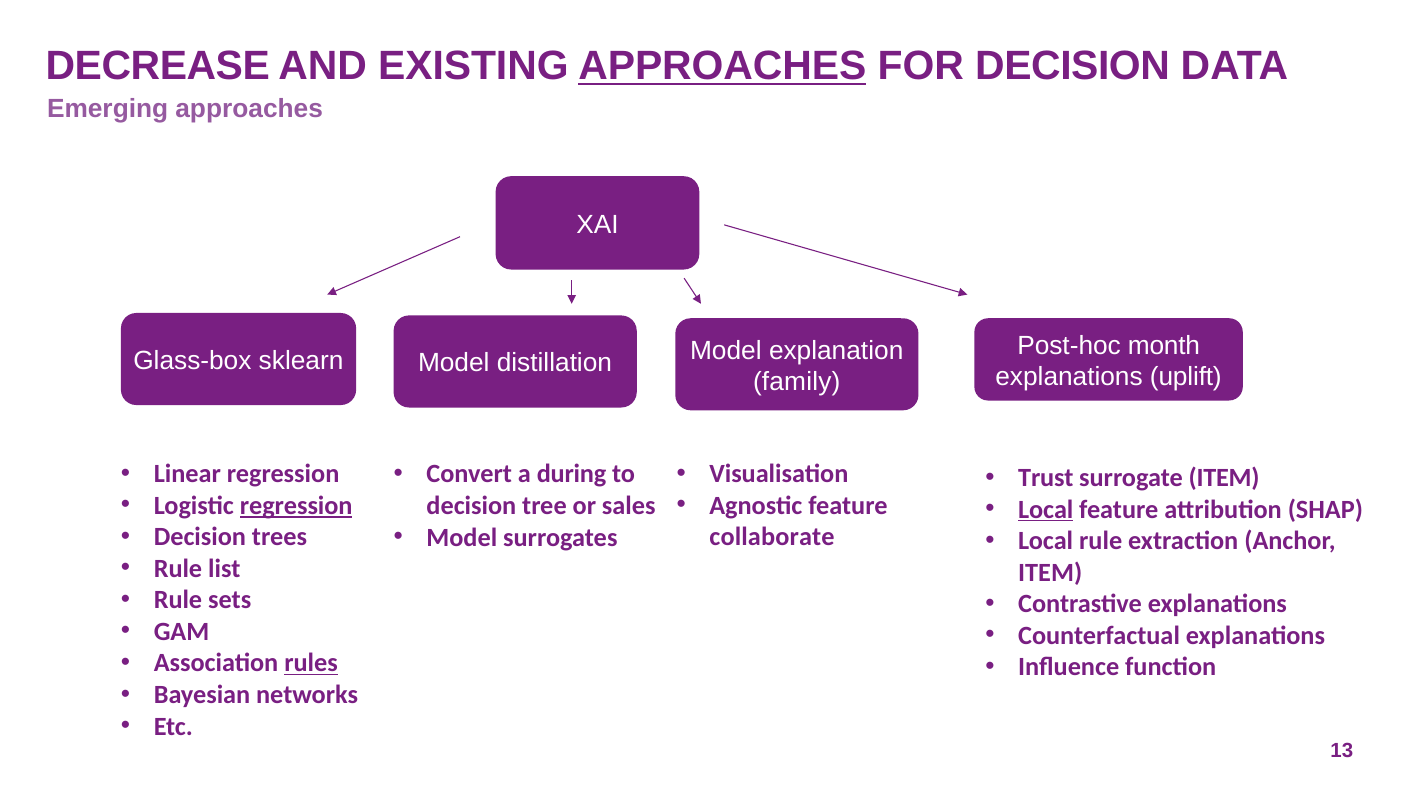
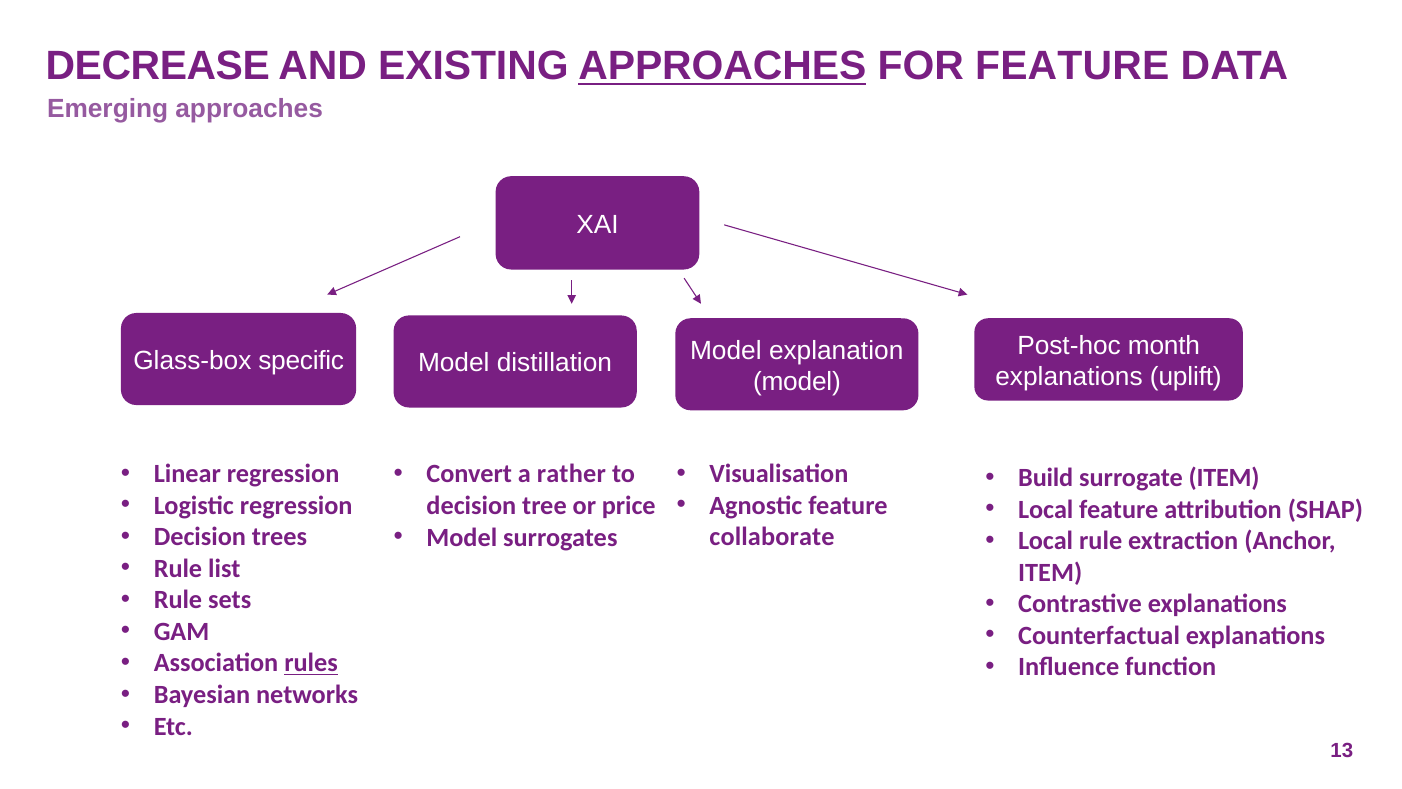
FOR DECISION: DECISION -> FEATURE (1072, 66)
sklearn: sklearn -> specific (301, 361)
family: family -> model (797, 382)
during: during -> rather (571, 474)
Trust: Trust -> Build (1046, 478)
regression underline: present -> none (296, 505)
sales: sales -> price (629, 506)
Local underline: present -> none (1046, 509)
